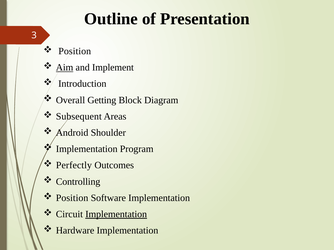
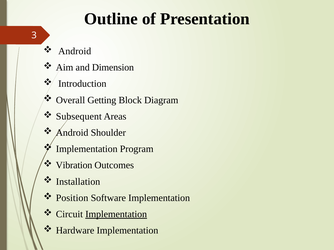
Position: Position -> Android (75, 51)
Aim underline: present -> none (65, 68)
Implement: Implement -> Dimension (113, 68)
Perfectly: Perfectly -> Vibration (74, 166)
Controlling: Controlling -> Installation (78, 182)
